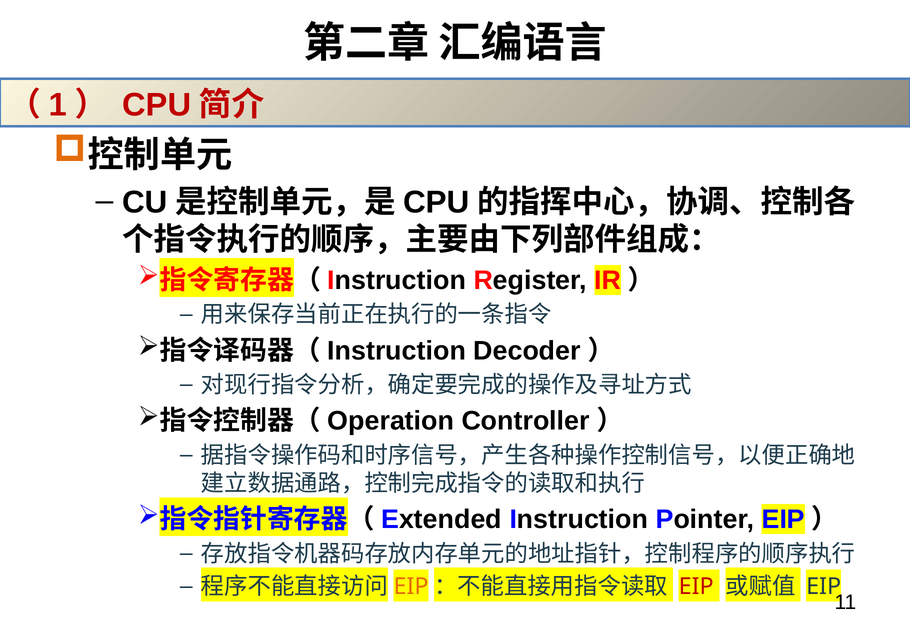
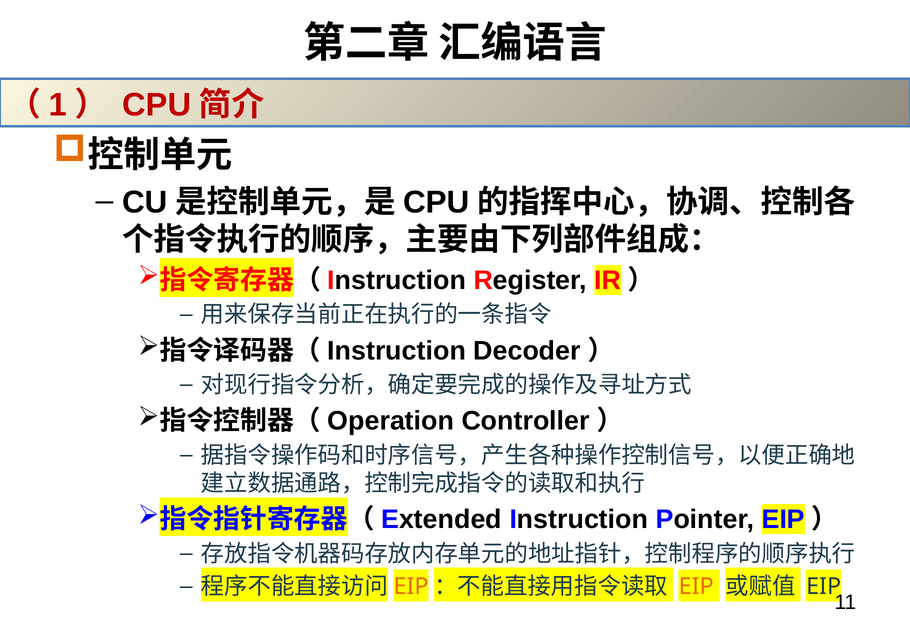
EIP colour: red -> orange (696, 587)
